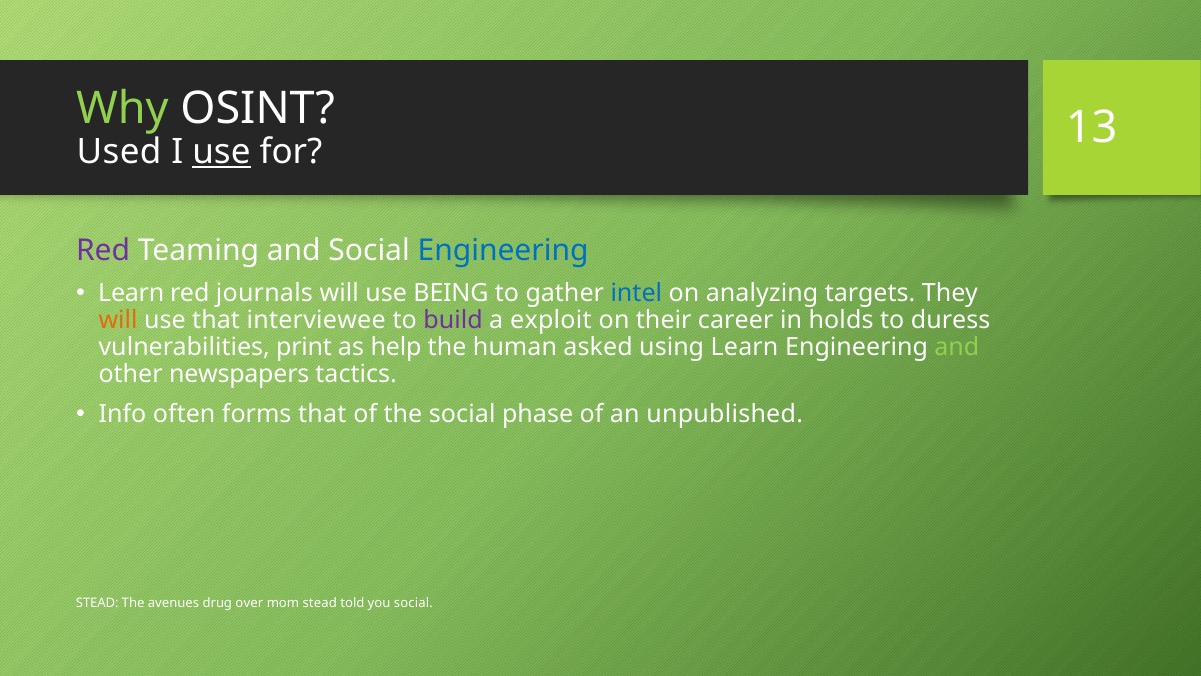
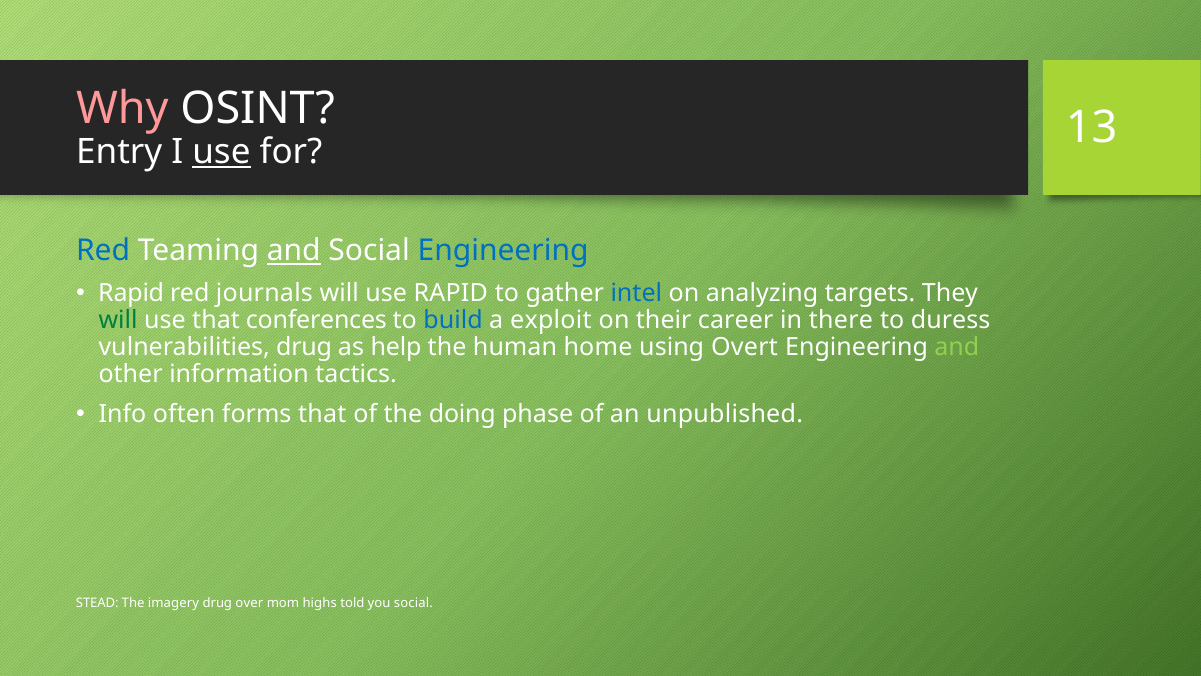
Why colour: light green -> pink (122, 108)
Used: Used -> Entry (119, 152)
Red colour: purple -> blue (103, 251)
and underline: none -> present (294, 251)
Learn: Learn -> Rapid (131, 293)
use BEING: BEING -> RAPID (451, 293)
will colour: orange -> green (118, 320)
interviewee: interviewee -> conferences (316, 320)
build colour: purple -> blue (453, 320)
holds: holds -> there (841, 320)
vulnerabilities print: print -> drug (304, 347)
asked: asked -> home (598, 347)
using Learn: Learn -> Overt (745, 347)
newspapers: newspapers -> information (239, 374)
the social: social -> doing (462, 414)
avenues: avenues -> imagery (173, 603)
mom stead: stead -> highs (320, 603)
